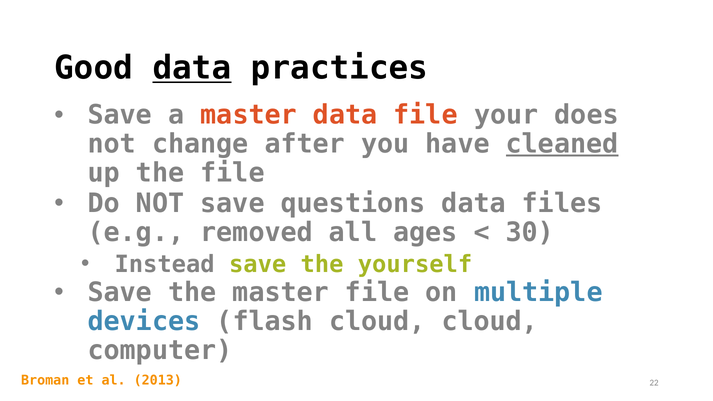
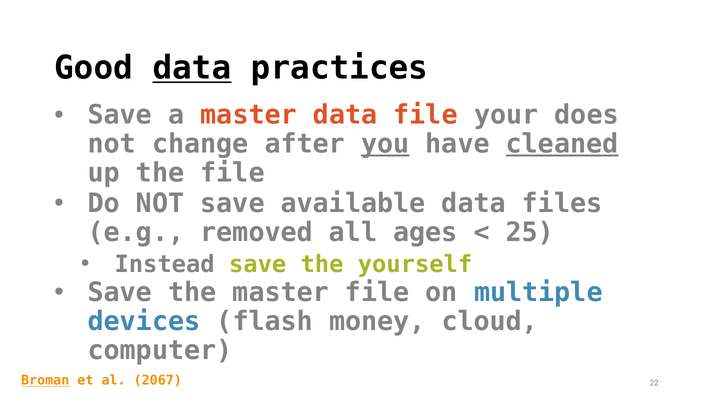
you underline: none -> present (385, 144)
questions: questions -> available (353, 203)
30: 30 -> 25 (530, 232)
flash cloud: cloud -> money (377, 321)
Broman underline: none -> present (45, 381)
2013: 2013 -> 2067 (158, 381)
